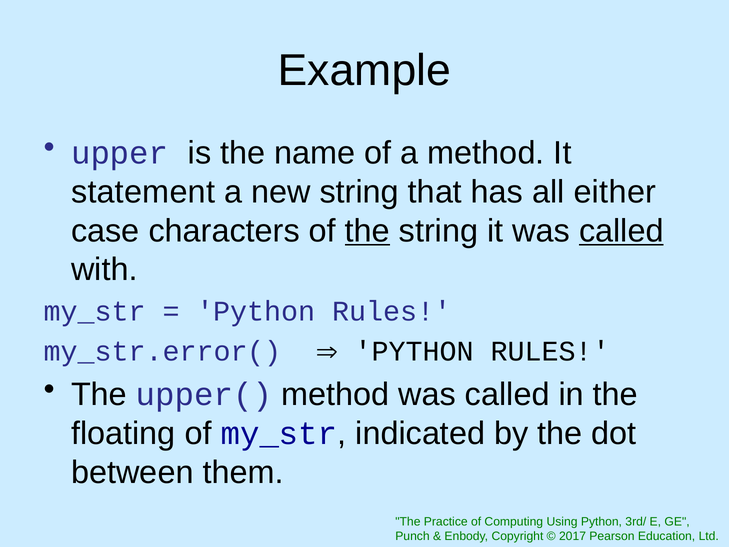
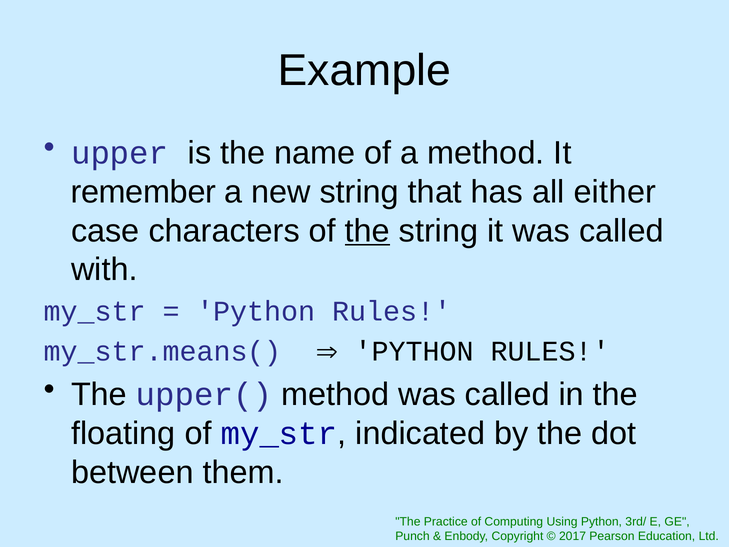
statement: statement -> remember (143, 192)
called underline: present -> none (621, 231)
my_str.error(: my_str.error( -> my_str.means( (163, 351)
